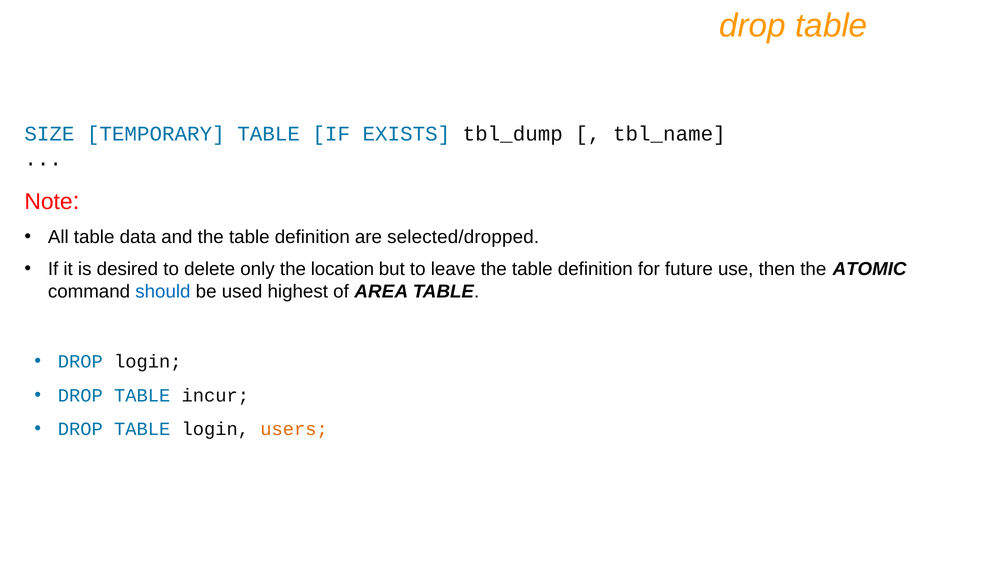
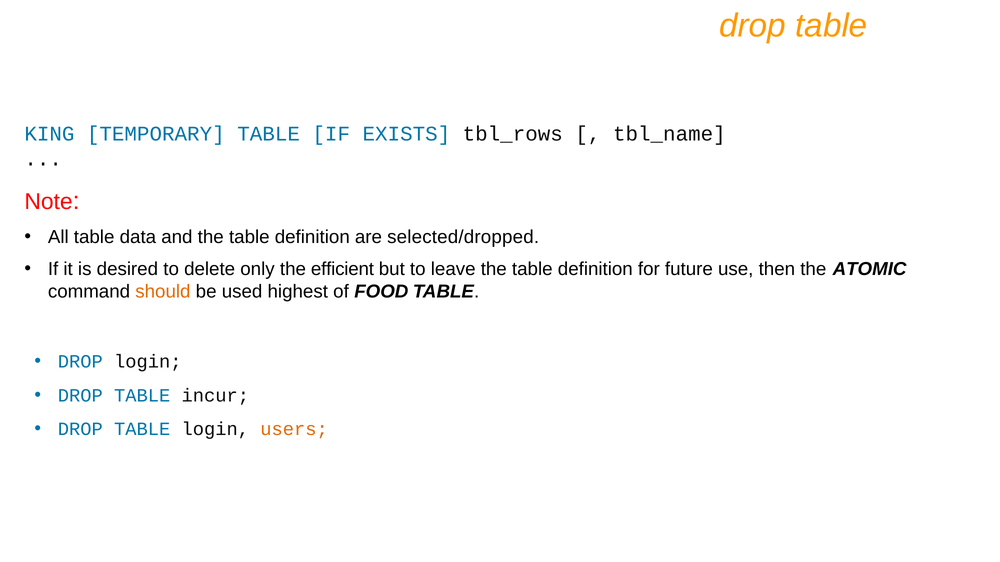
SIZE: SIZE -> KING (49, 134)
tbl_dump: tbl_dump -> tbl_rows (513, 134)
location: location -> efficient (342, 270)
should colour: blue -> orange (163, 292)
AREA: AREA -> FOOD (381, 292)
